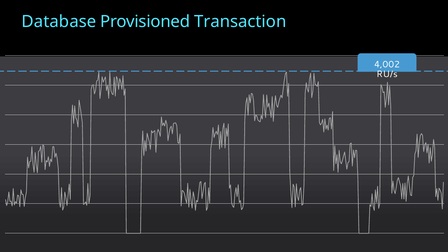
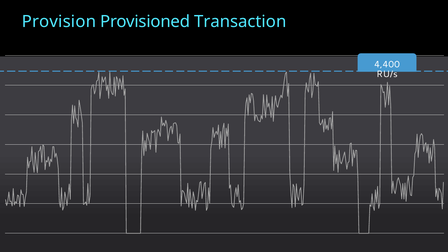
Database: Database -> Provision (59, 22)
4,002: 4,002 -> 4,400 (387, 64)
